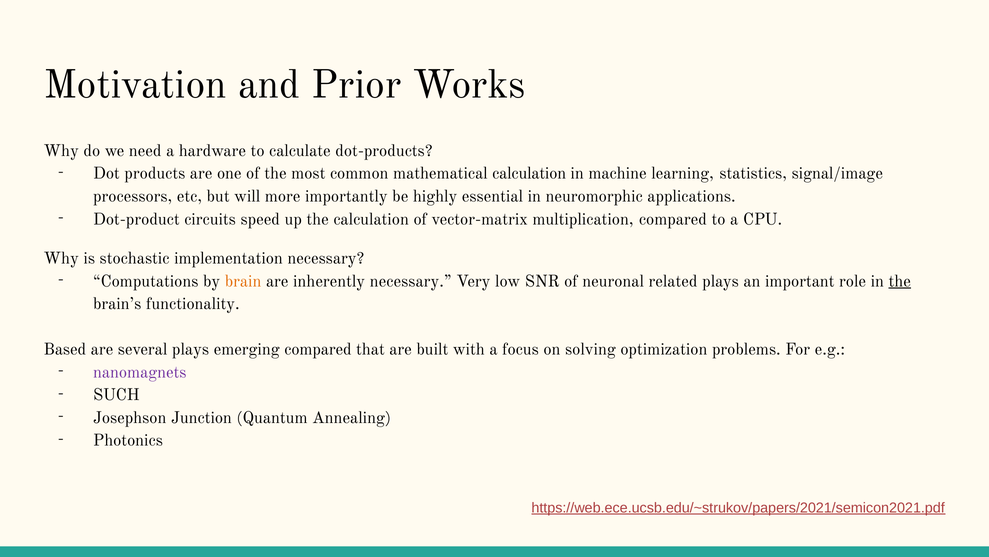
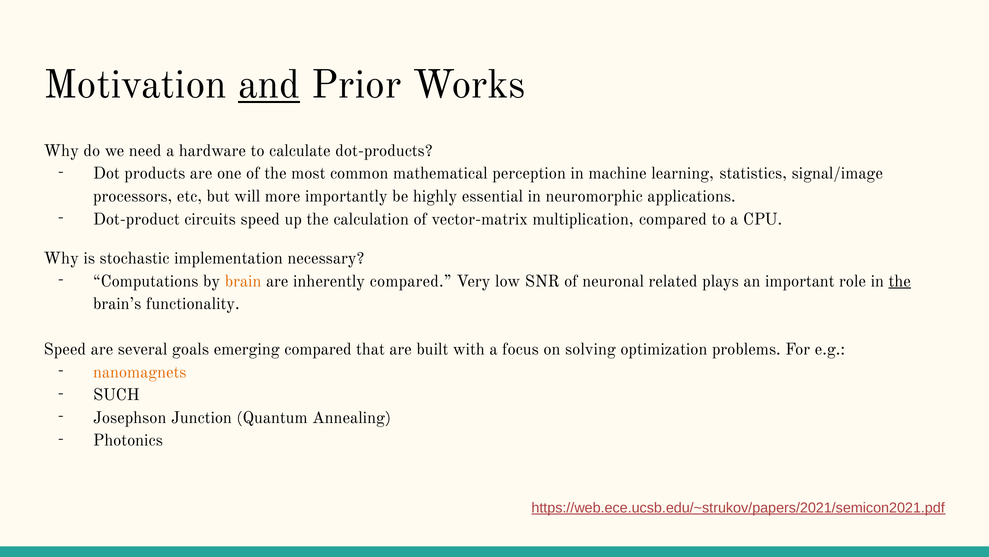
and underline: none -> present (269, 85)
mathematical calculation: calculation -> perception (529, 173)
inherently necessary: necessary -> compared (411, 281)
Based: Based -> Speed (65, 349)
several plays: plays -> goals (190, 349)
nanomagnets colour: purple -> orange (140, 372)
